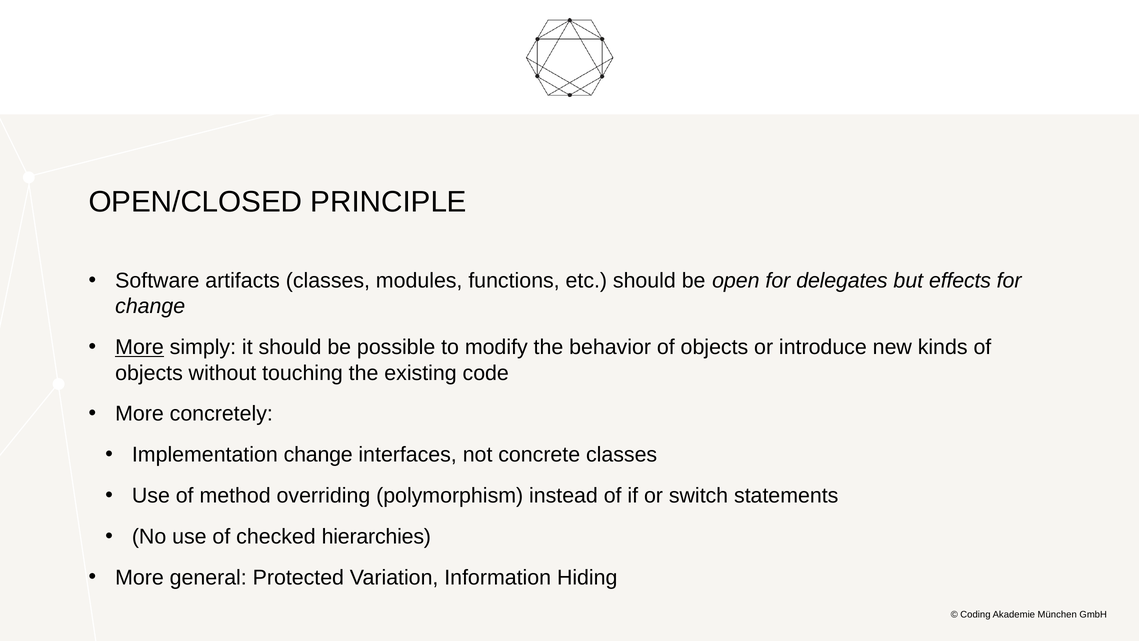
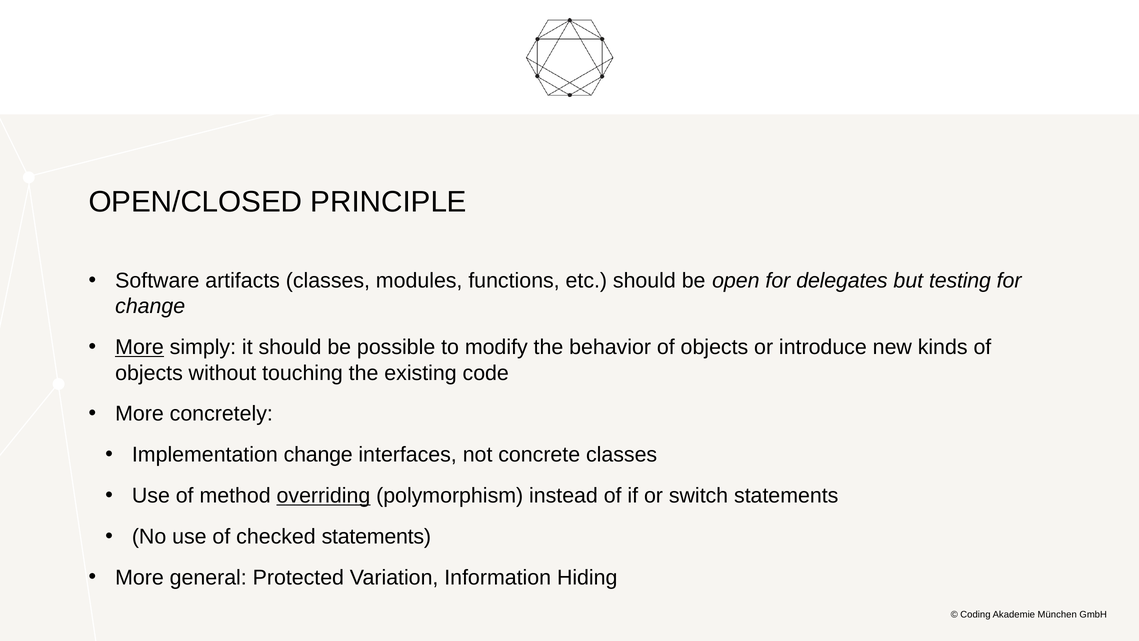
effects: effects -> testing (960, 281)
overriding underline: none -> present (323, 495)
checked hierarchies: hierarchies -> statements (376, 536)
